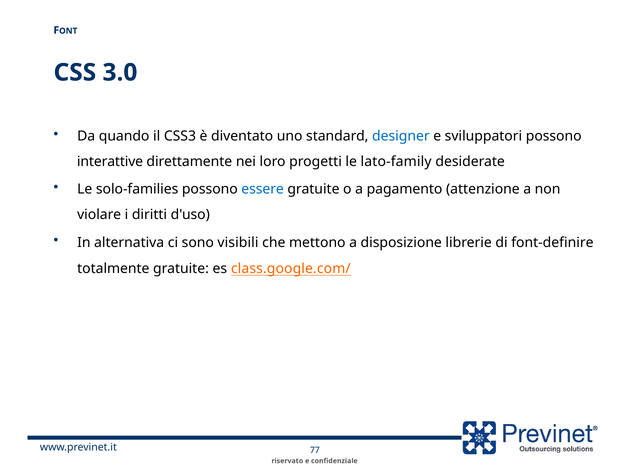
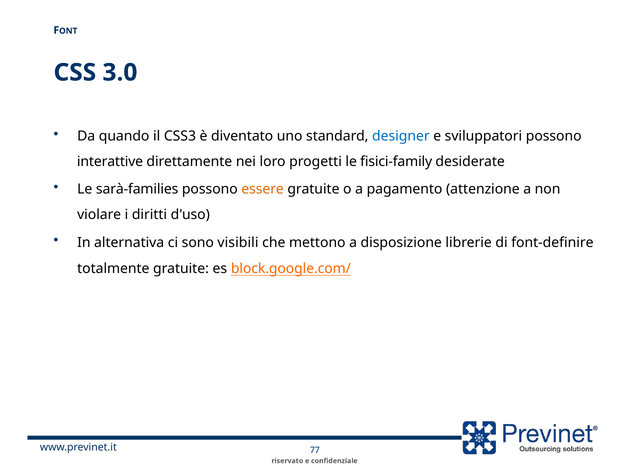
lato-family: lato-family -> fisici-family (396, 162)
solo-families: solo-families -> sarà-families (137, 190)
essere colour: blue -> orange (263, 190)
class.google.com/: class.google.com/ -> block.google.com/ (291, 269)
